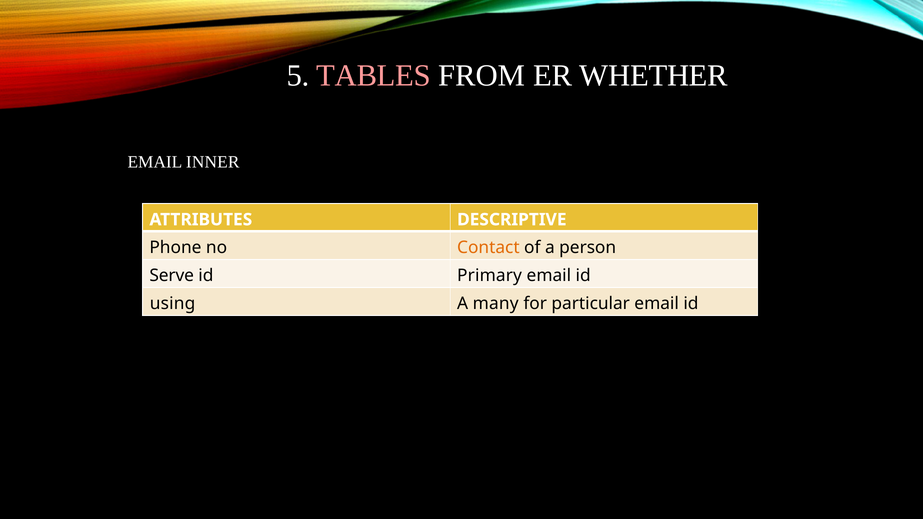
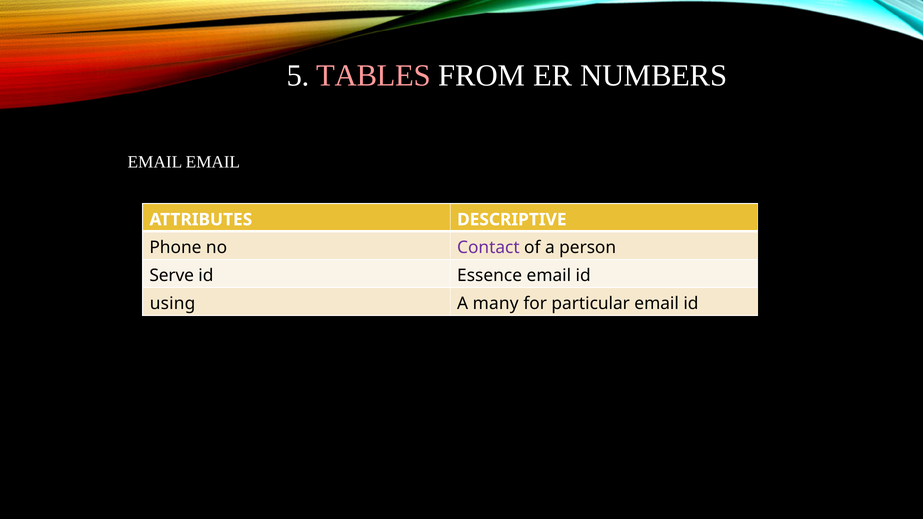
WHETHER: WHETHER -> NUMBERS (654, 76)
EMAIL INNER: INNER -> EMAIL (213, 162)
Contact colour: orange -> purple (488, 248)
Primary: Primary -> Essence (490, 276)
